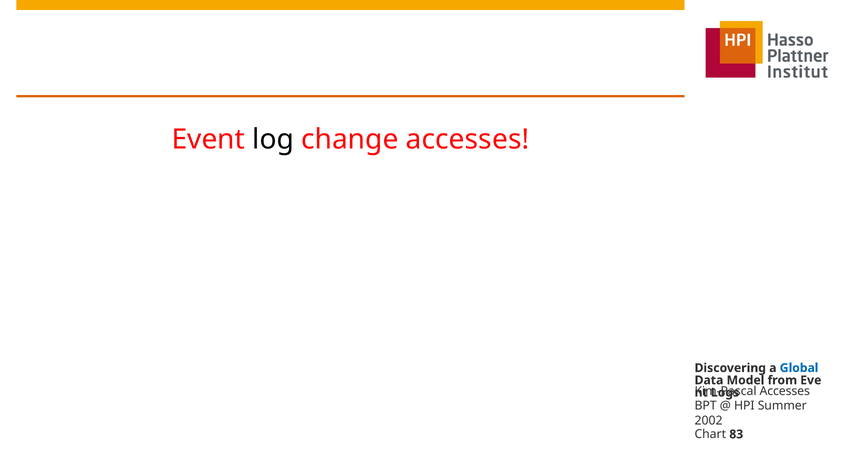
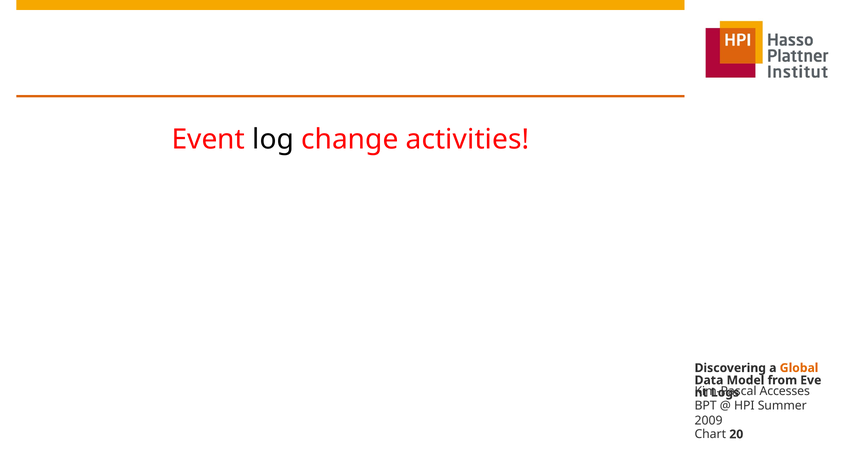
change accesses: accesses -> activities (467, 140)
Global colour: blue -> orange (799, 369)
2002: 2002 -> 2009 (709, 421)
83: 83 -> 20 (736, 435)
